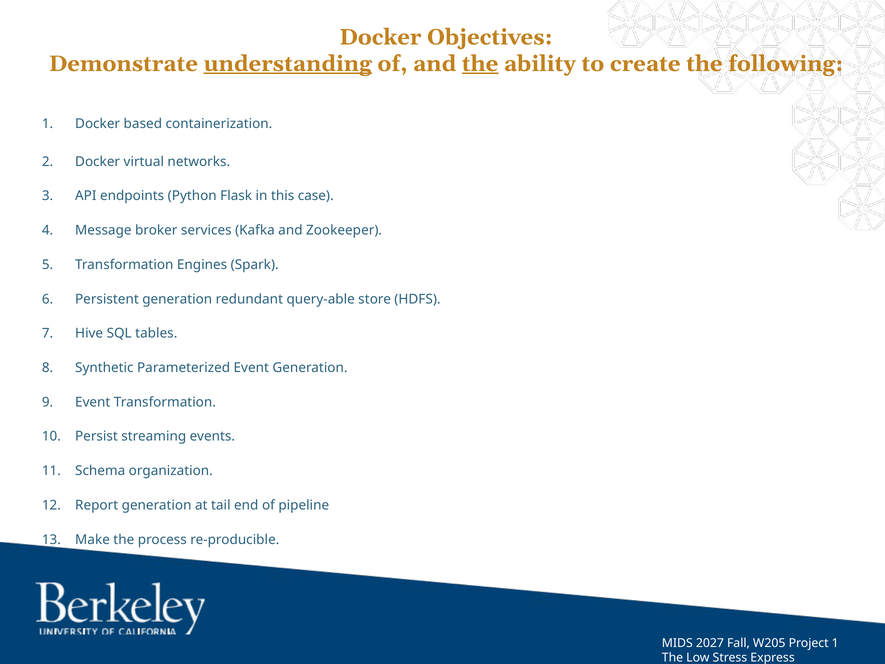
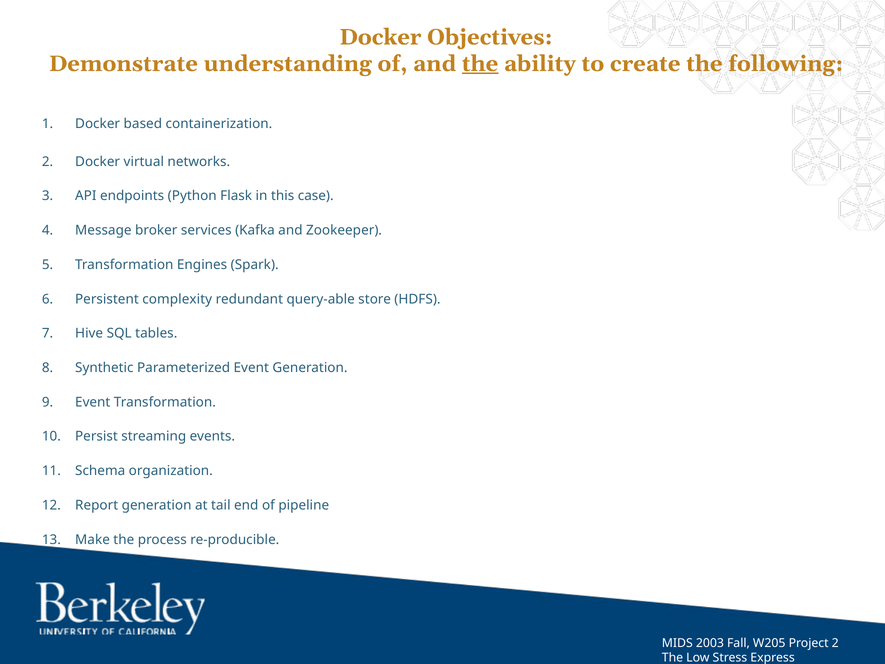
understanding underline: present -> none (288, 64)
Persistent generation: generation -> complexity (177, 299)
2027: 2027 -> 2003 (710, 643)
Project 1: 1 -> 2 (835, 643)
